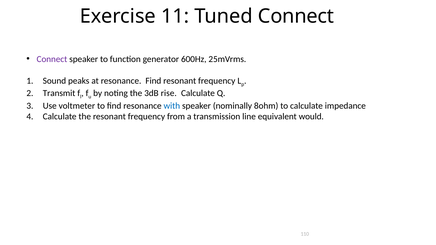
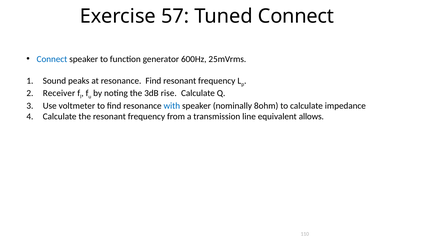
11: 11 -> 57 (175, 16)
Connect colour: purple -> blue (52, 59)
Transmit: Transmit -> Receiver (59, 93)
would: would -> allows (311, 117)
